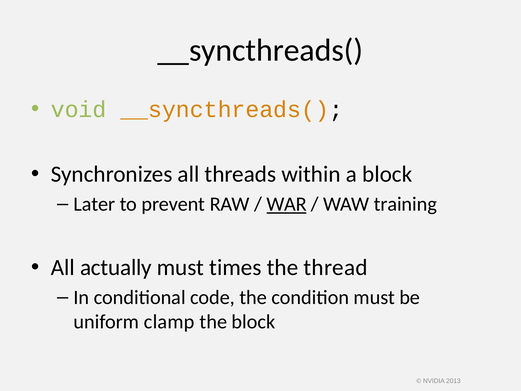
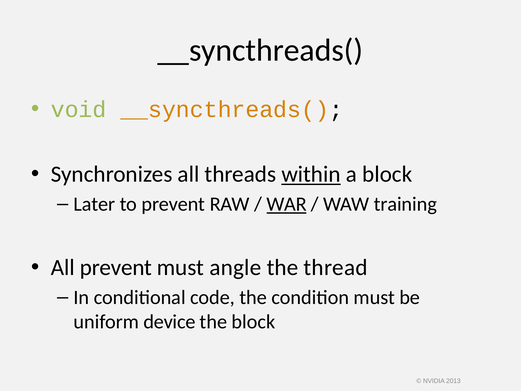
within underline: none -> present (311, 174)
All actually: actually -> prevent (116, 267)
times: times -> angle (235, 267)
clamp: clamp -> device (169, 322)
